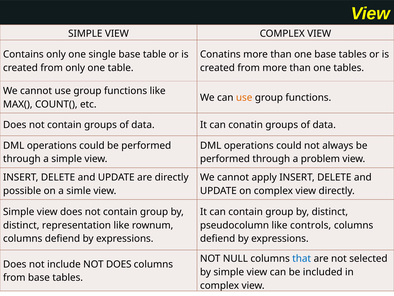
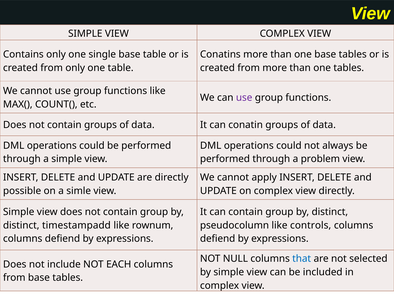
use colour: orange -> purple (244, 97)
representation: representation -> timestampadd (76, 225)
NOT DOES: DOES -> EACH (119, 264)
